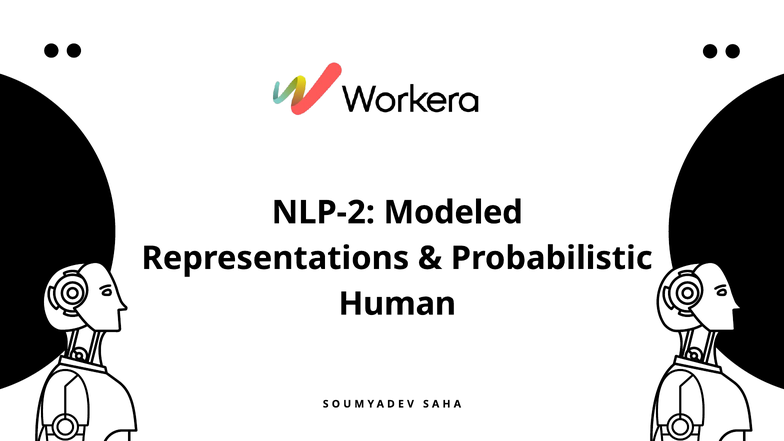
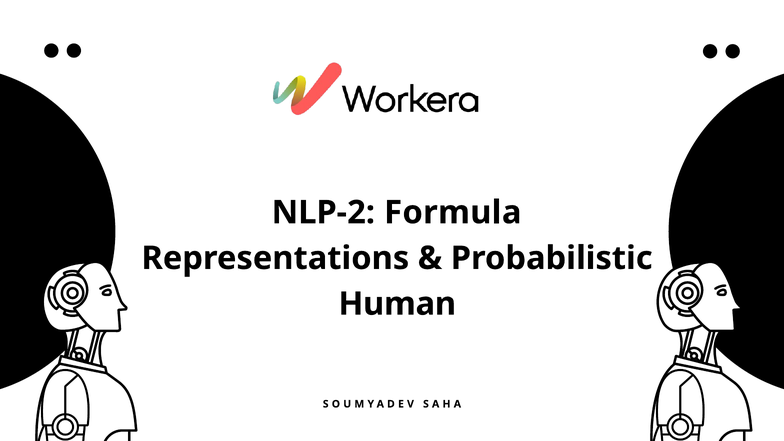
Modeled: Modeled -> Formula (453, 212)
